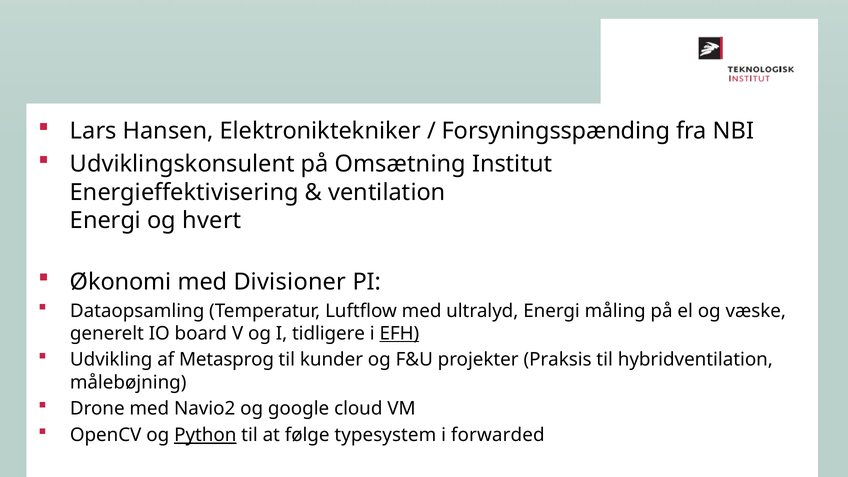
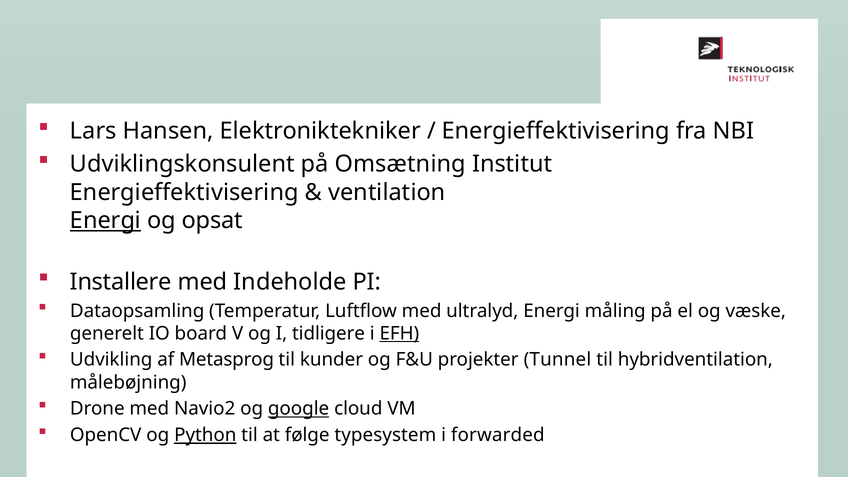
Forsyningsspænding: Forsyningsspænding -> Energieffektivisering (556, 131)
Energi underline: none -> present (106, 221)
hvert: hvert -> opsat (212, 221)
Økonomi: Økonomi -> Installere (121, 282)
Divisioner: Divisioner -> Indeholde (290, 282)
Praksis: Praksis -> Tunnel (557, 360)
google underline: none -> present (299, 409)
